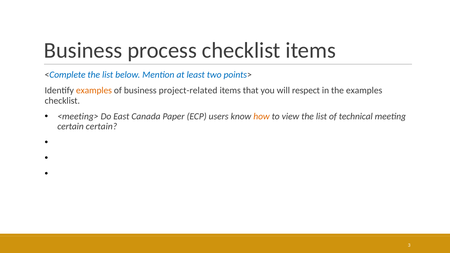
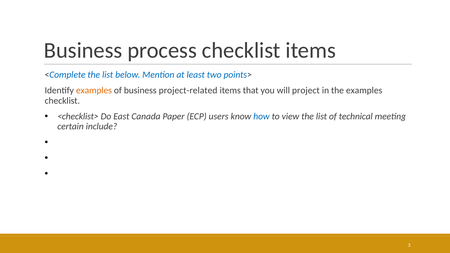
respect: respect -> project (306, 91)
<meeting>: <meeting> -> <checklist> (78, 116)
how colour: orange -> blue (262, 116)
certain certain: certain -> include (102, 127)
